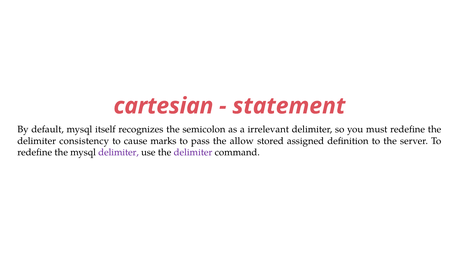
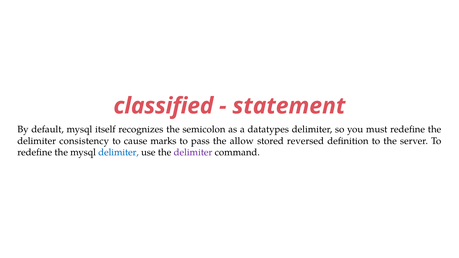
cartesian: cartesian -> classified (163, 106)
irrelevant: irrelevant -> datatypes (268, 130)
assigned: assigned -> reversed (305, 141)
delimiter colour: purple -> blue (119, 153)
